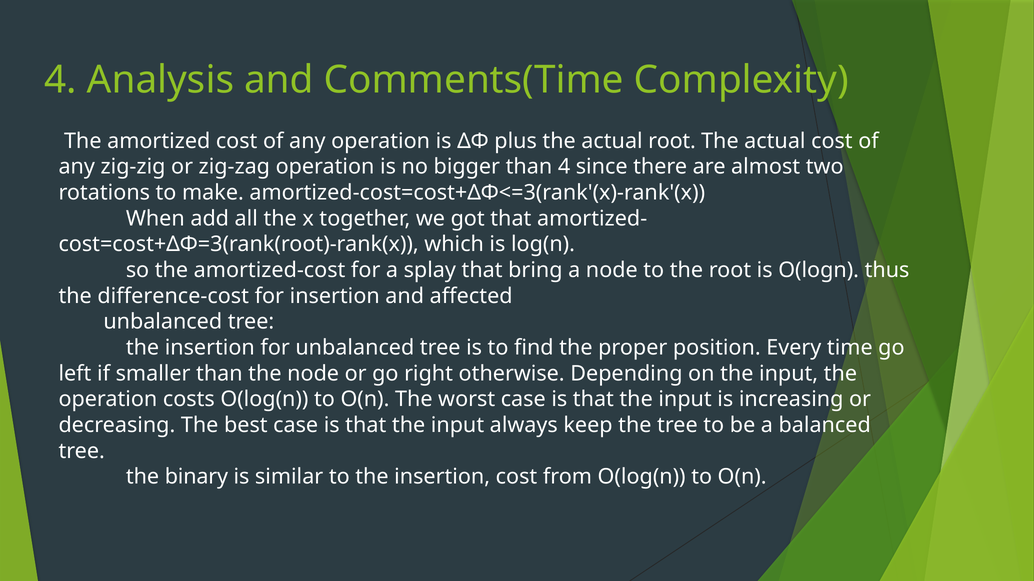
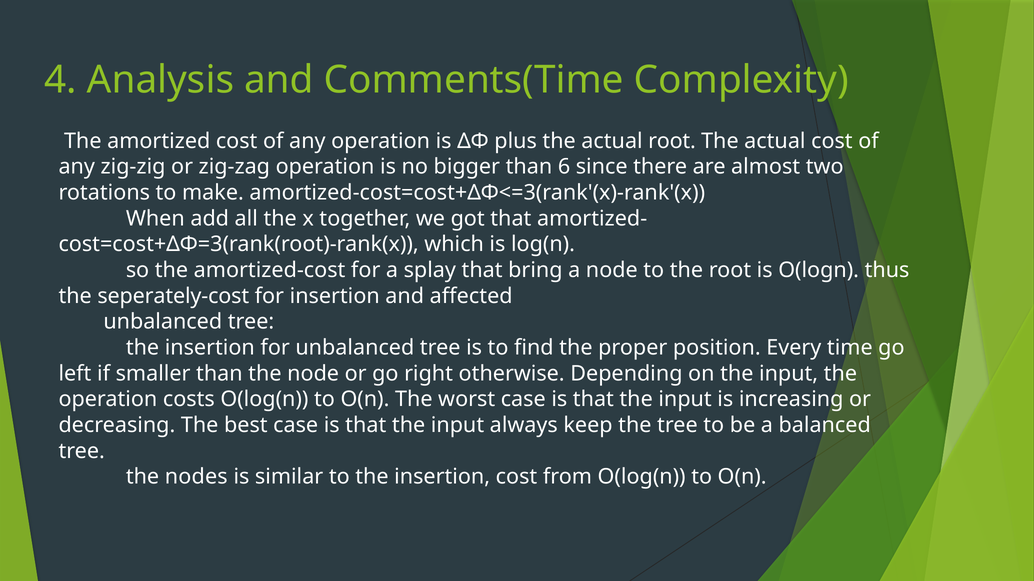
than 4: 4 -> 6 (564, 167)
difference-cost: difference-cost -> seperately-cost (173, 296)
binary: binary -> nodes (196, 477)
